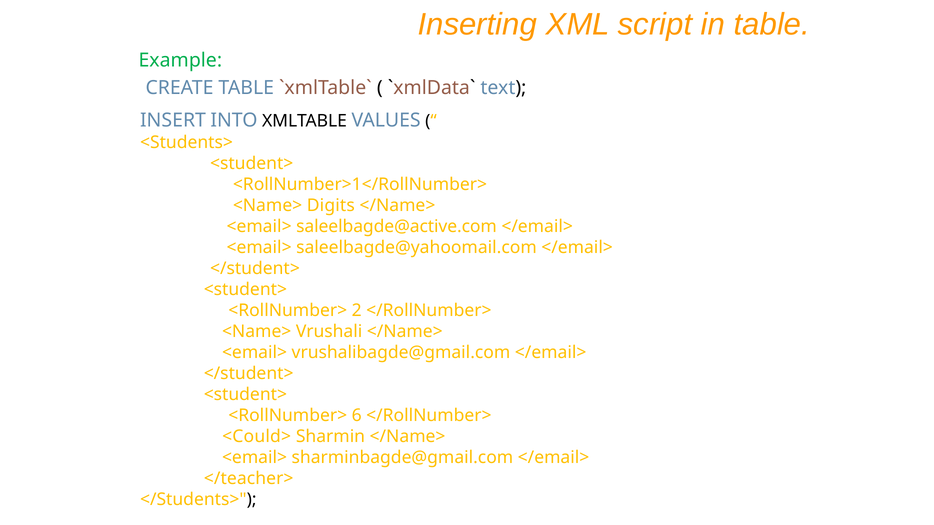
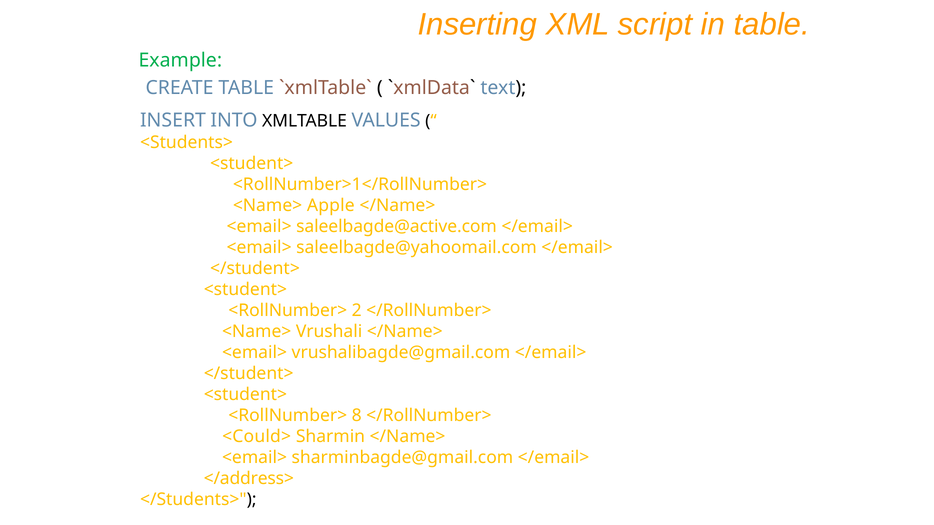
Digits: Digits -> Apple (331, 206)
6: 6 -> 8 (357, 416)
</teacher>: </teacher> -> </address> (249, 479)
